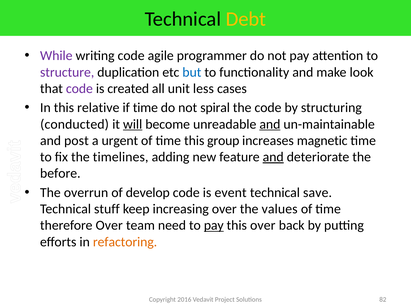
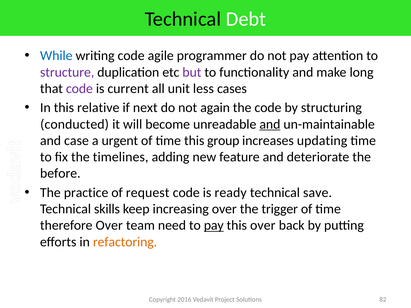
Debt colour: yellow -> white (246, 19)
While colour: purple -> blue (56, 56)
but colour: blue -> purple (192, 72)
look: look -> long (362, 72)
created: created -> current (128, 89)
if time: time -> next (145, 108)
spiral: spiral -> again (215, 108)
will underline: present -> none (133, 124)
post: post -> case (76, 141)
magnetic: magnetic -> updating (322, 141)
and underline: present -> none (273, 157)
overrun: overrun -> practice (86, 193)
develop: develop -> request (148, 193)
event: event -> ready (231, 193)
stuff: stuff -> skills (107, 209)
values: values -> trigger (280, 209)
